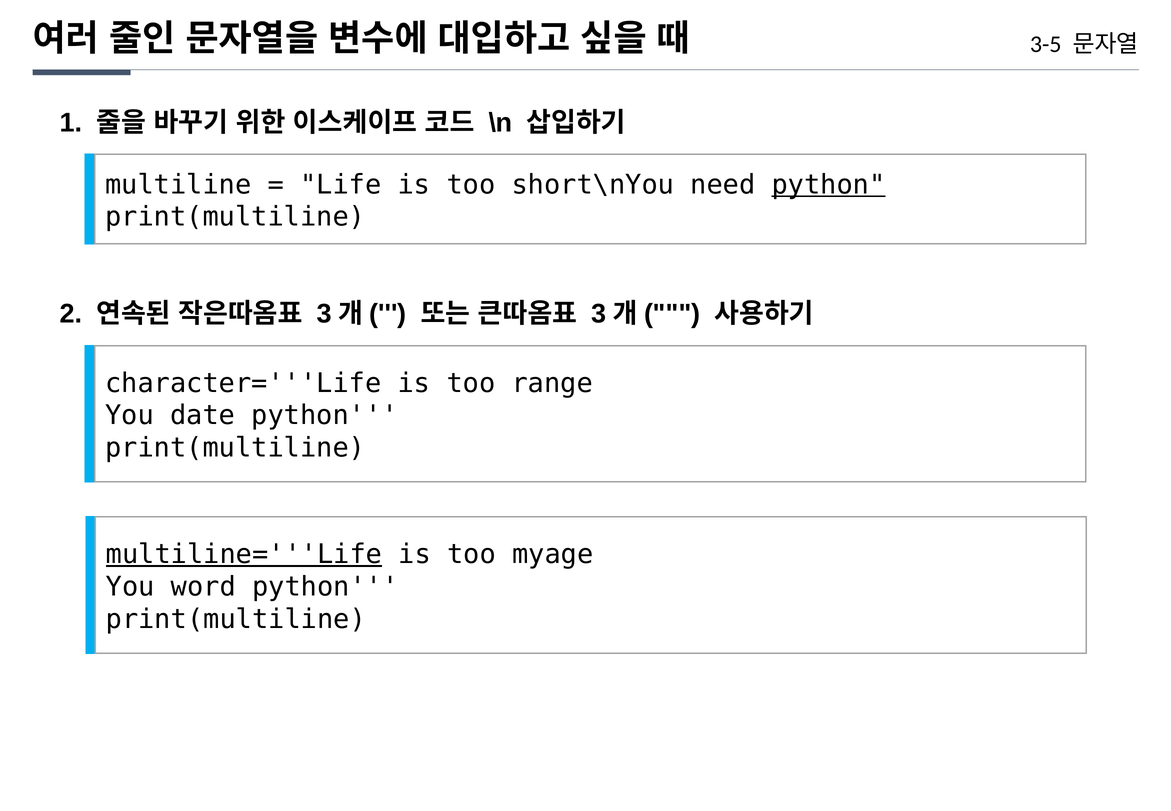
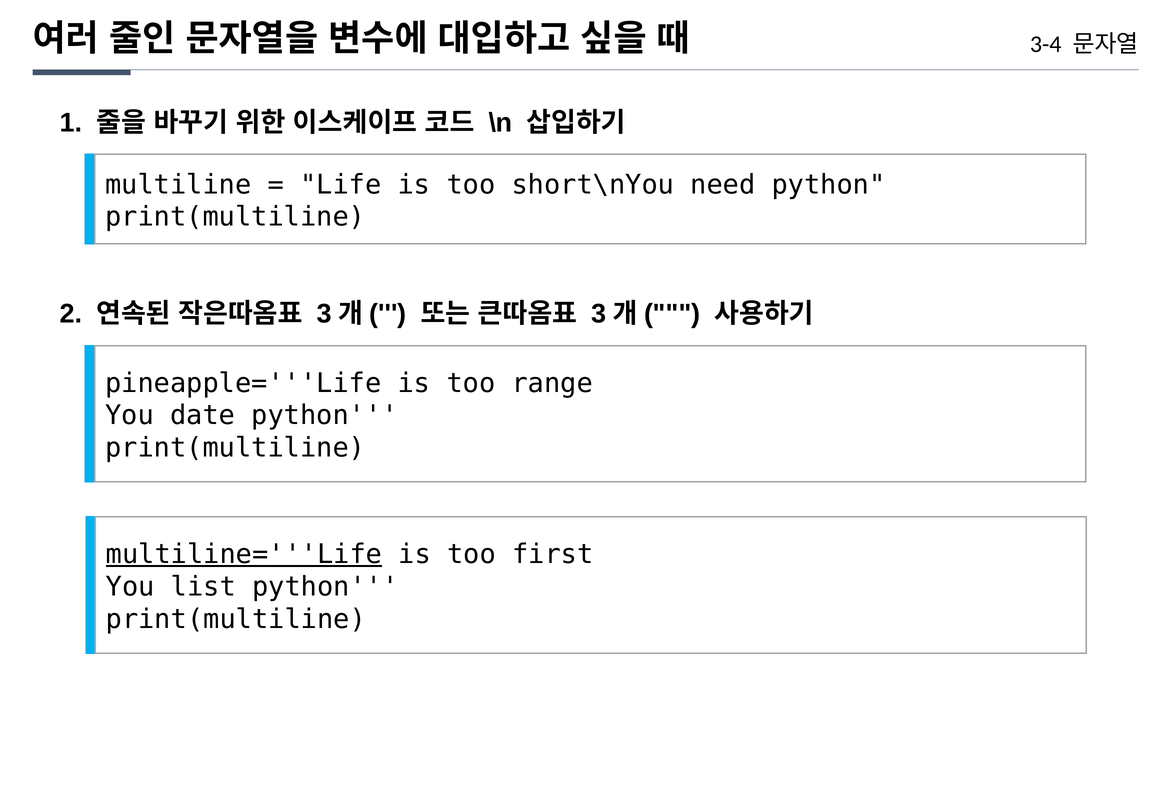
3-5: 3-5 -> 3-4 (1046, 44)
python underline: present -> none (829, 185)
character='''Life: character='''Life -> pineapple='''Life (243, 383)
myage: myage -> first (553, 554)
word: word -> list (203, 587)
